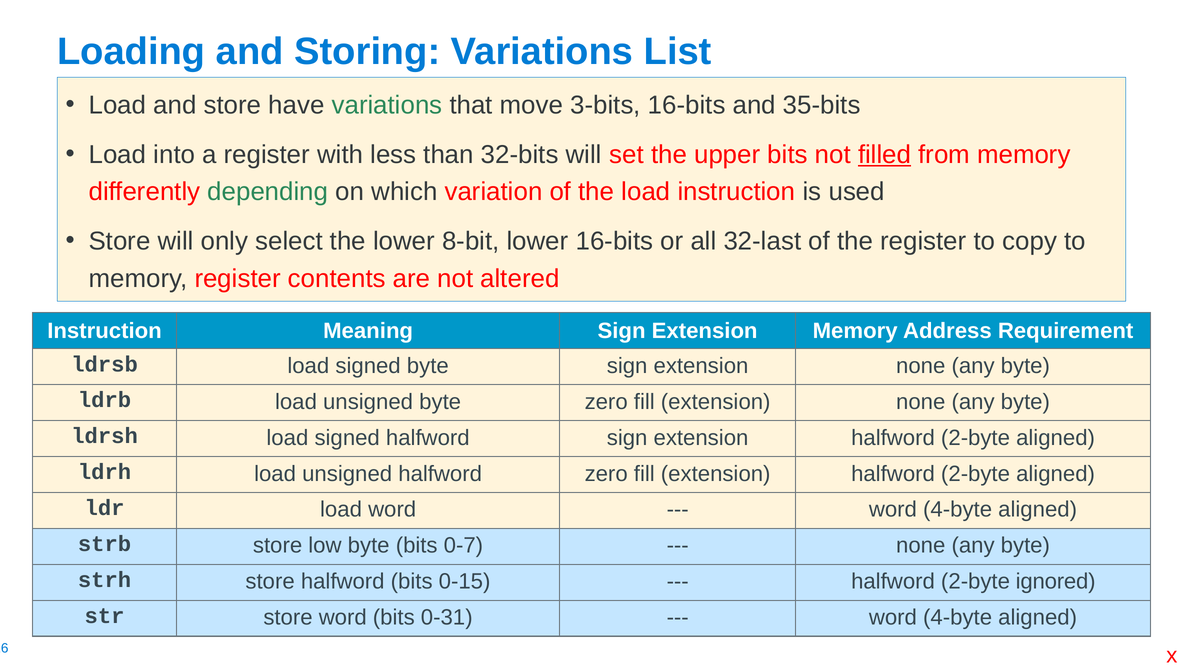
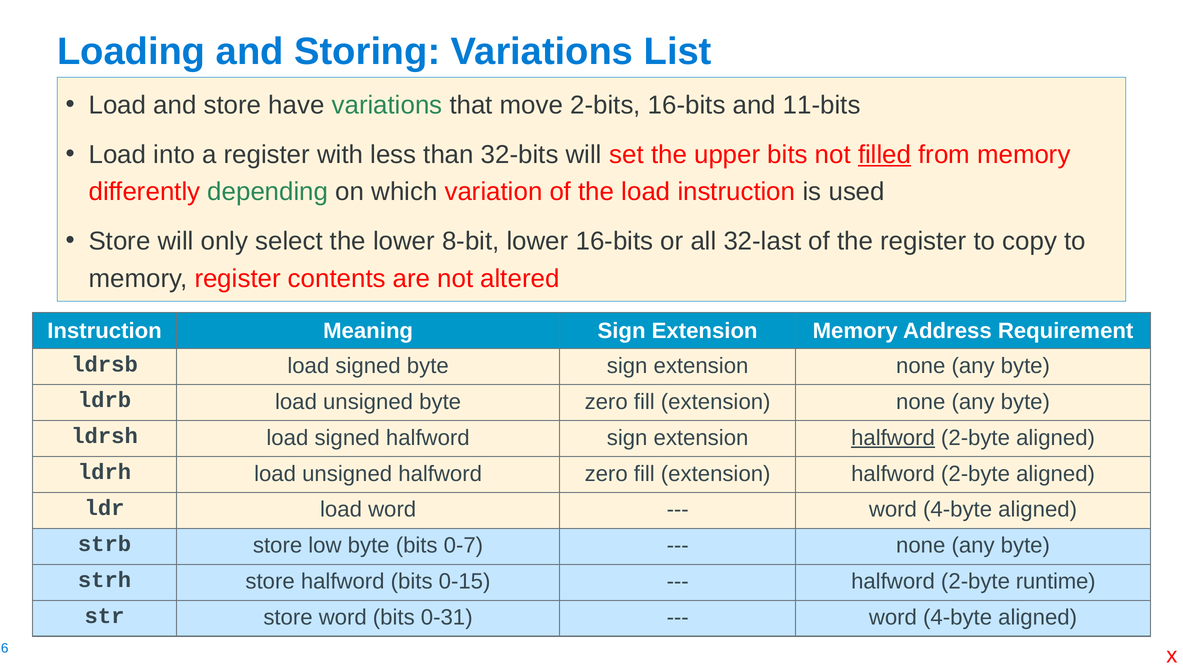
3-bits: 3-bits -> 2-bits (605, 105)
35-bits: 35-bits -> 11-bits (822, 105)
halfword underline: none -> present (893, 438)
ignored: ignored -> runtime (1056, 582)
